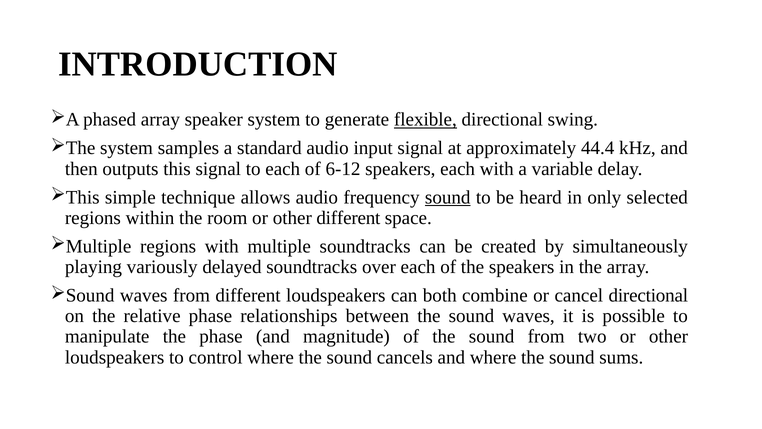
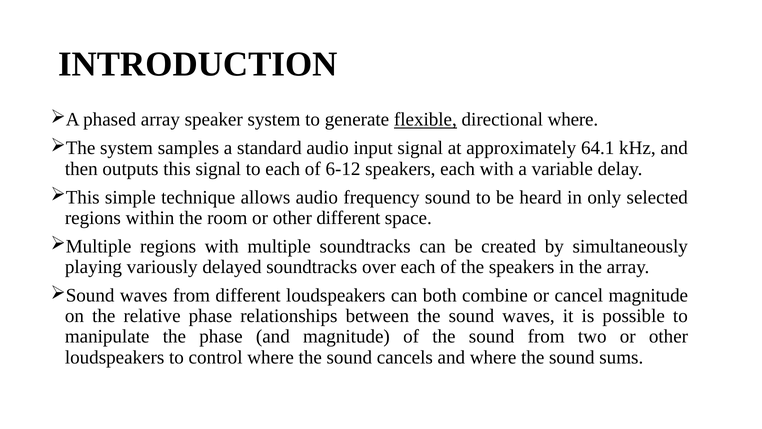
directional swing: swing -> where (573, 120)
44.4: 44.4 -> 64.1 (598, 148)
sound underline: present -> none (448, 197)
cancel directional: directional -> magnitude (648, 295)
